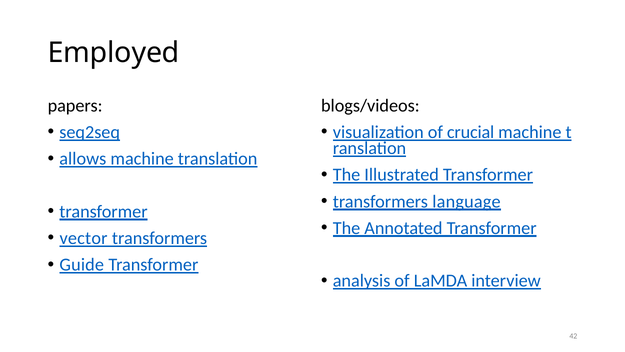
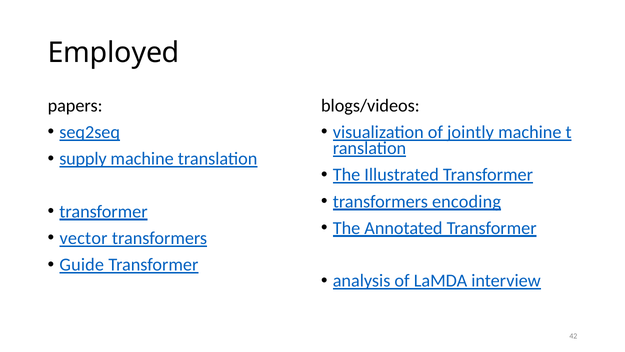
crucial: crucial -> jointly (470, 132)
allows: allows -> supply (83, 159)
language: language -> encoding (467, 201)
